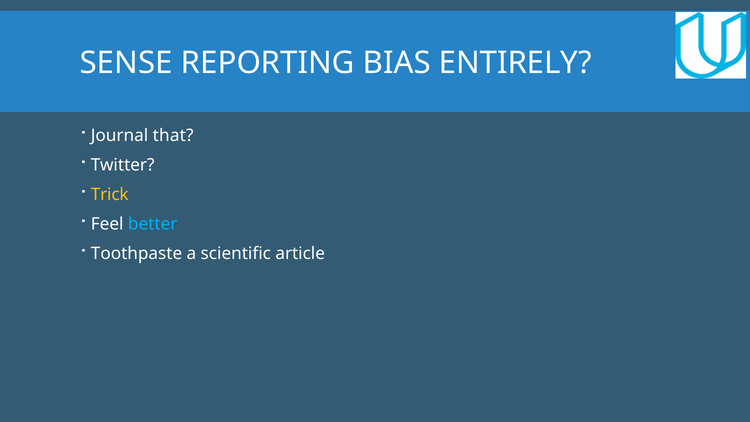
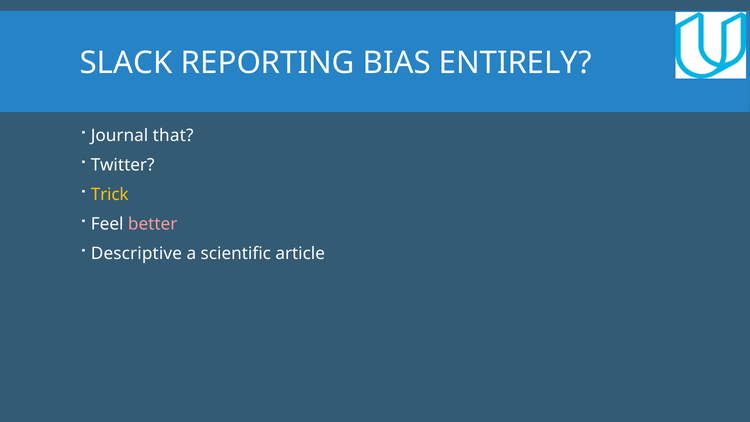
SENSE: SENSE -> SLACK (126, 63)
better colour: light blue -> pink (153, 224)
Toothpaste: Toothpaste -> Descriptive (136, 254)
